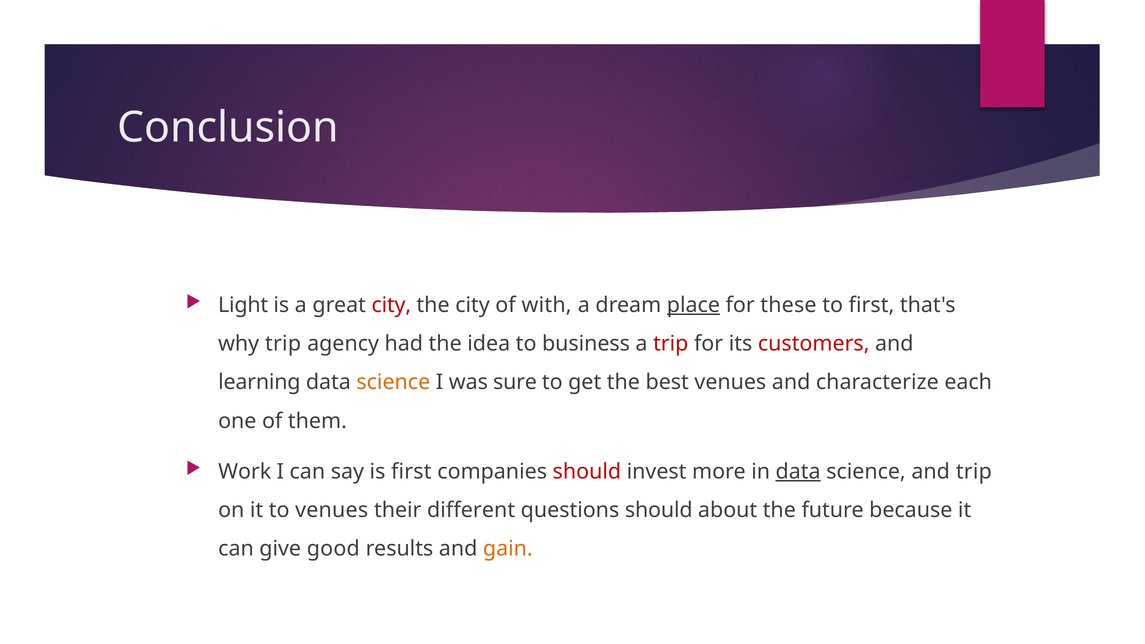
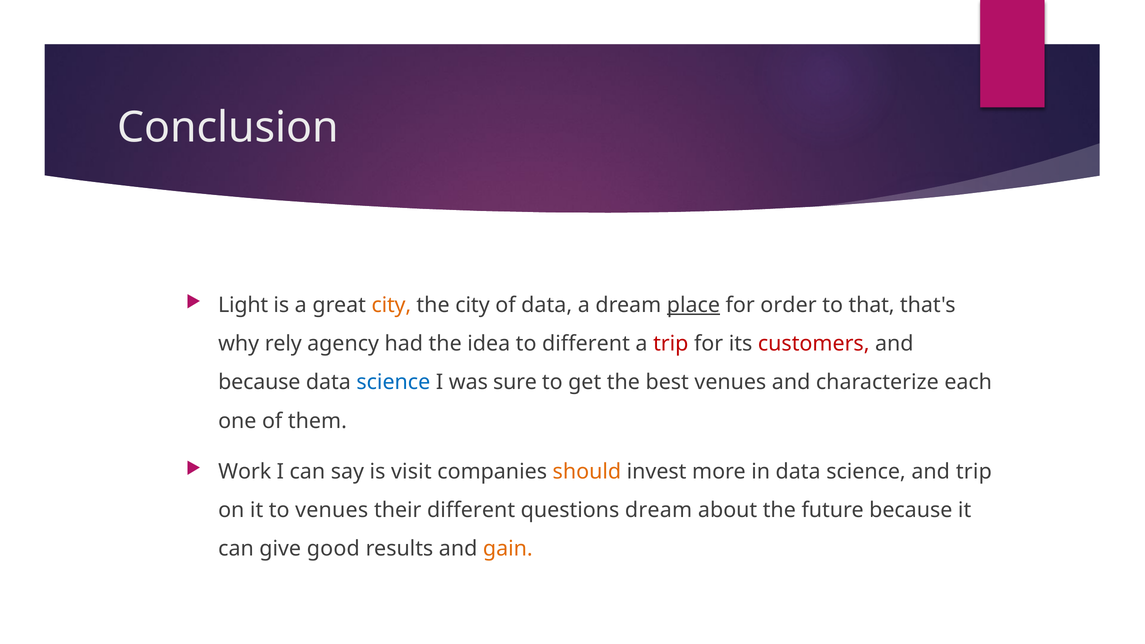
city colour: red -> orange (391, 305)
of with: with -> data (547, 305)
these: these -> order (789, 305)
to first: first -> that (872, 305)
why trip: trip -> rely (283, 344)
to business: business -> different (586, 344)
learning: learning -> because (259, 382)
science colour: orange -> blue (393, 382)
is first: first -> visit (411, 472)
should colour: red -> orange (587, 472)
data underline: present -> none (798, 472)
questions should: should -> dream (659, 510)
